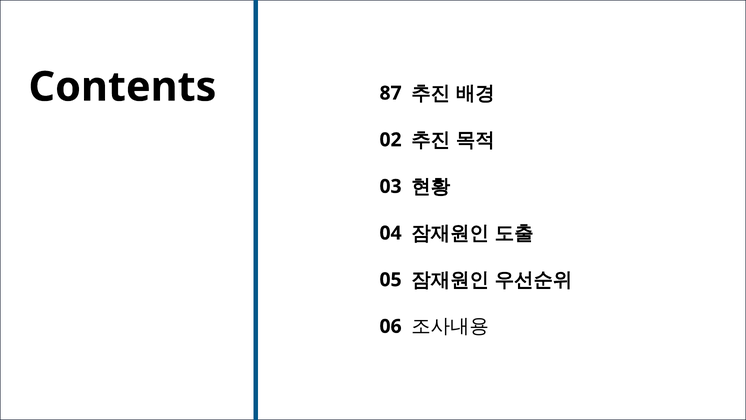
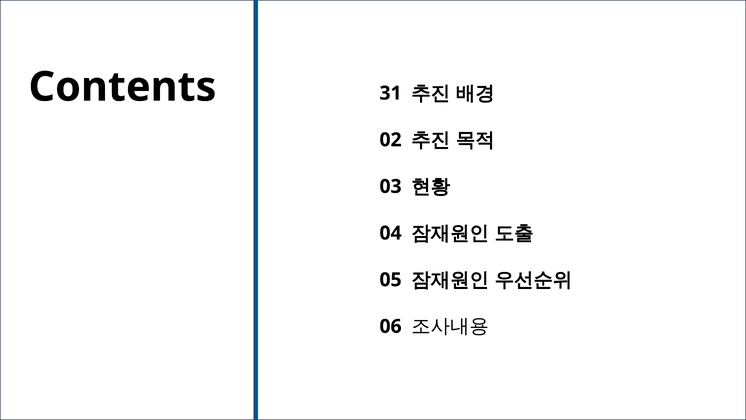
87: 87 -> 31 (391, 93)
